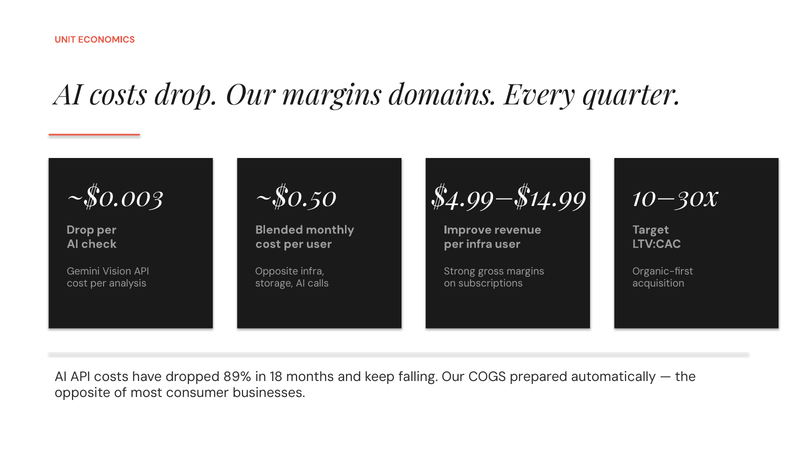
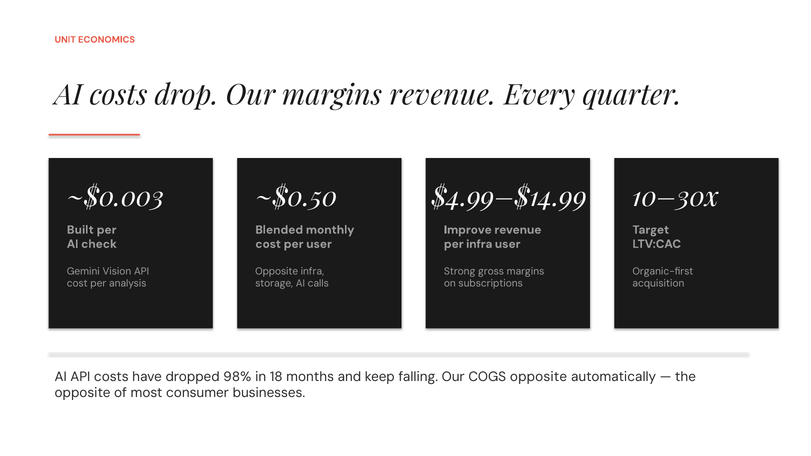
margins domains: domains -> revenue (443, 95)
Drop: Drop -> Built (80, 230)
89%: 89% -> 98% (237, 377)
COGS prepared: prepared -> opposite (539, 377)
